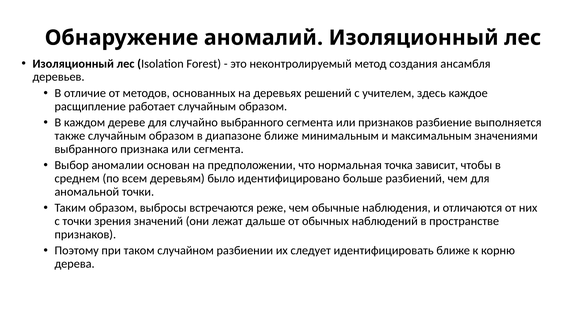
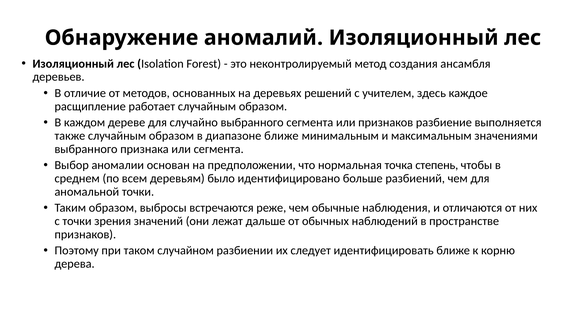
зависит: зависит -> степень (437, 165)
